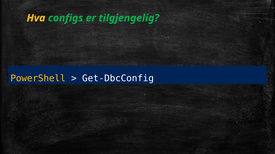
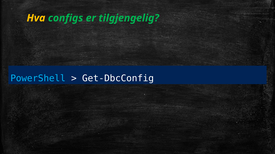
PowerShell colour: yellow -> light blue (38, 79)
